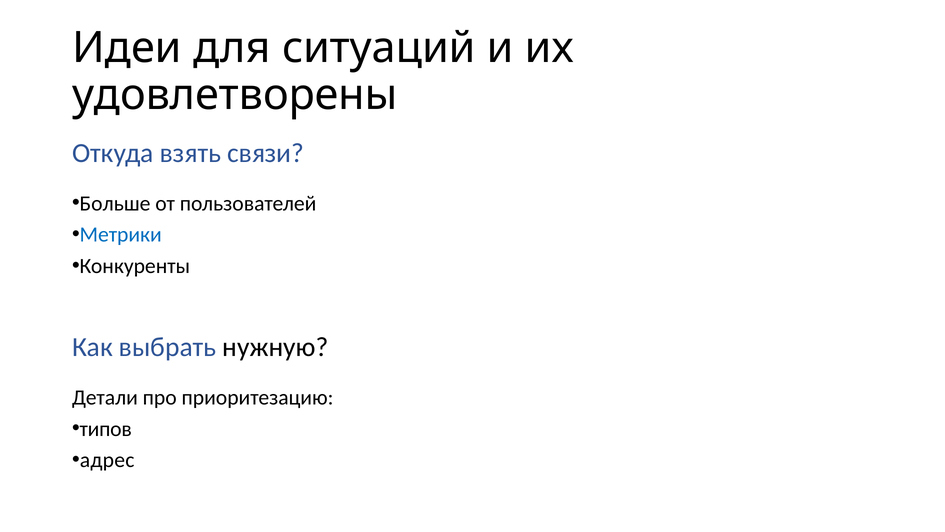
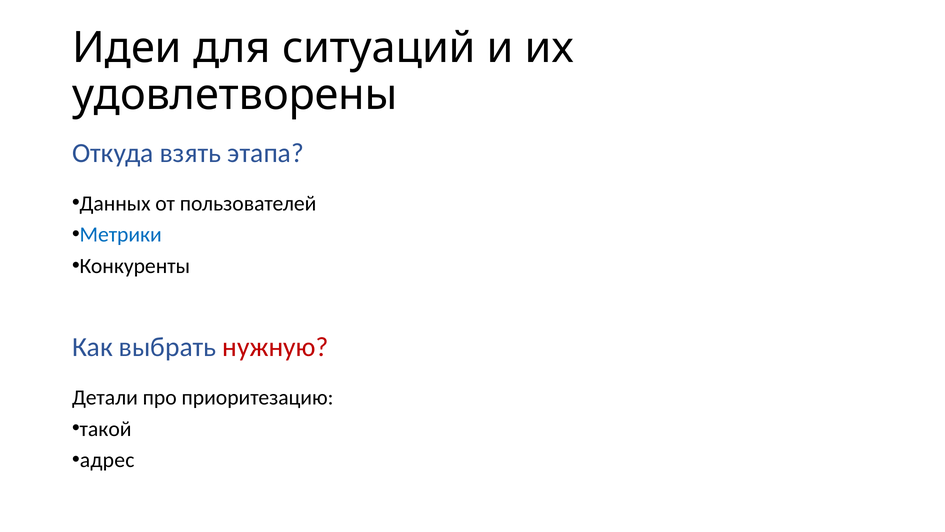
связи: связи -> этапа (266, 153)
Больше: Больше -> Данных (115, 203)
нужную colour: black -> red (275, 347)
типов: типов -> такой (106, 429)
